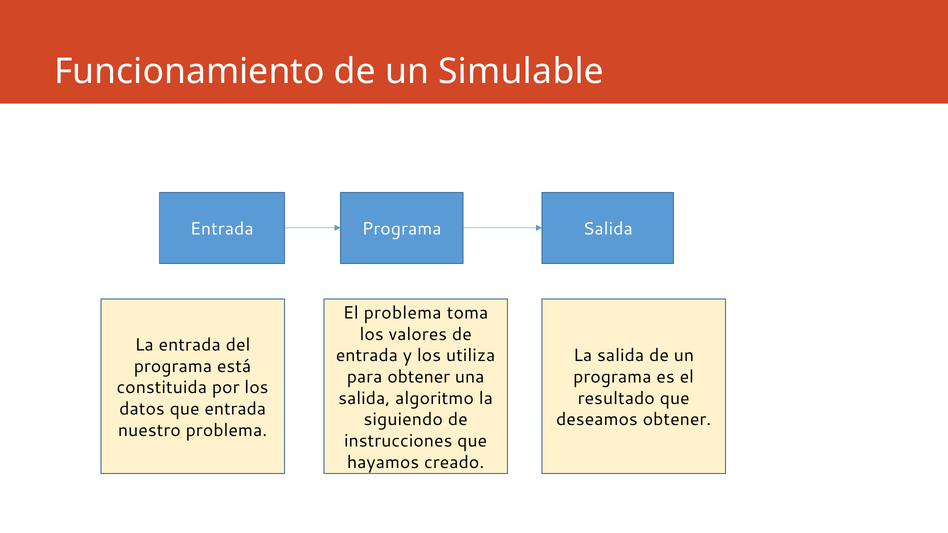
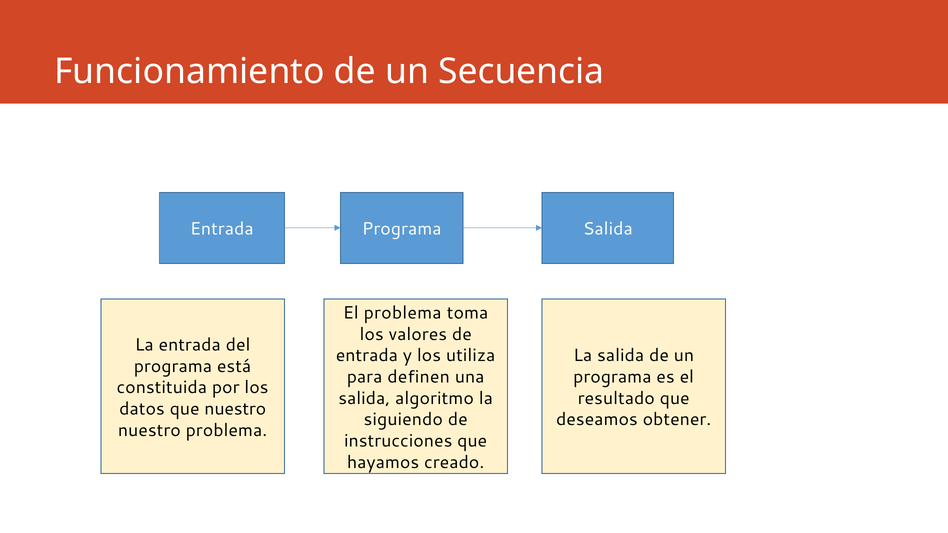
Simulable: Simulable -> Secuencia (521, 72)
para obtener: obtener -> definen (419, 377)
que entrada: entrada -> nuestro (235, 409)
